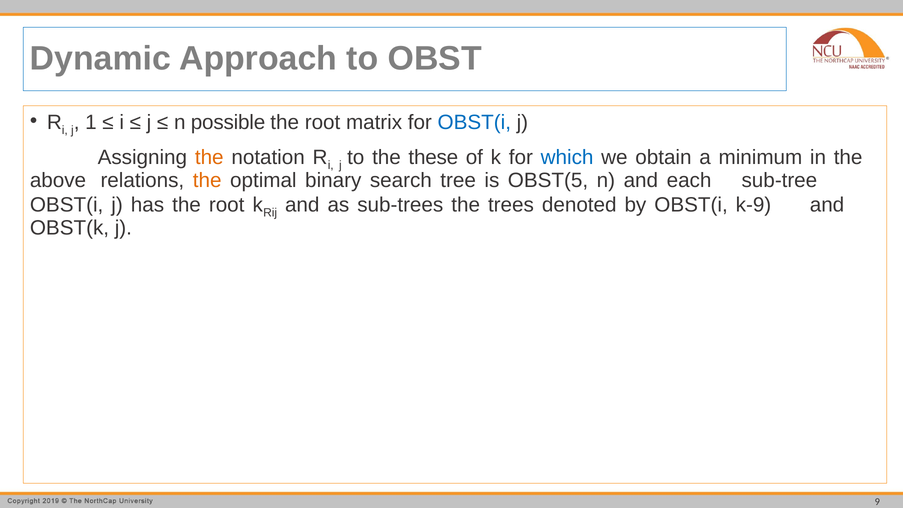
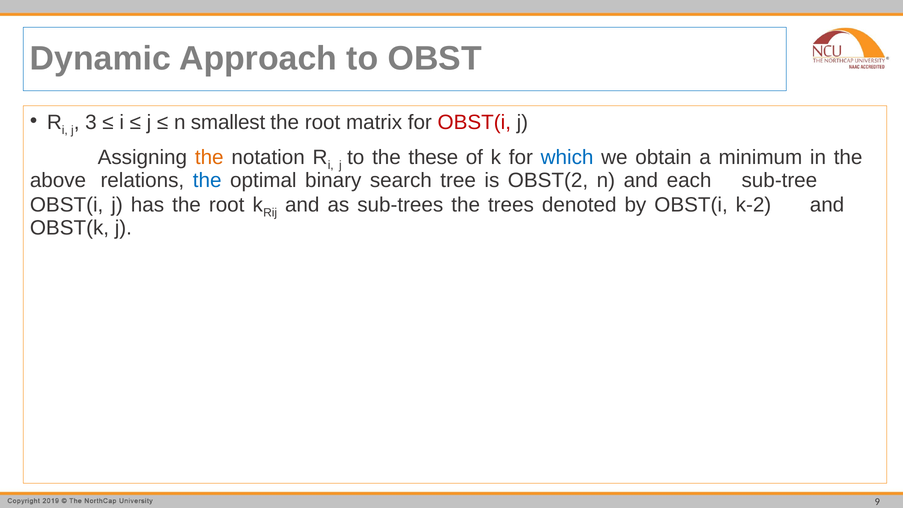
1: 1 -> 3 (91, 122)
possible: possible -> smallest (228, 122)
OBST(i colour: blue -> red (474, 122)
the colour: orange -> blue (207, 180)
OBST(5: OBST(5 -> OBST(2 (548, 180)
k-9: k-9 -> k-2 (753, 205)
